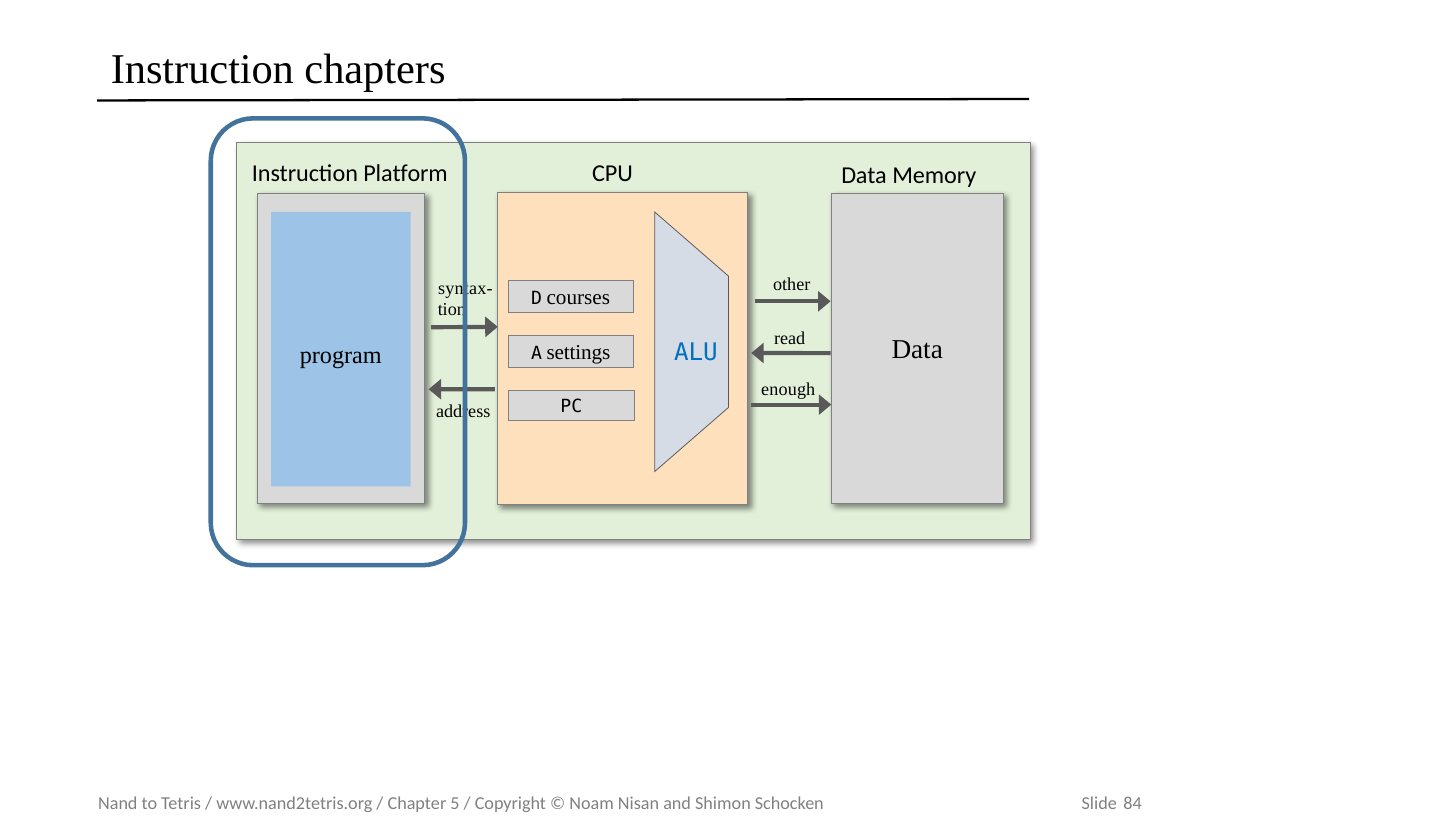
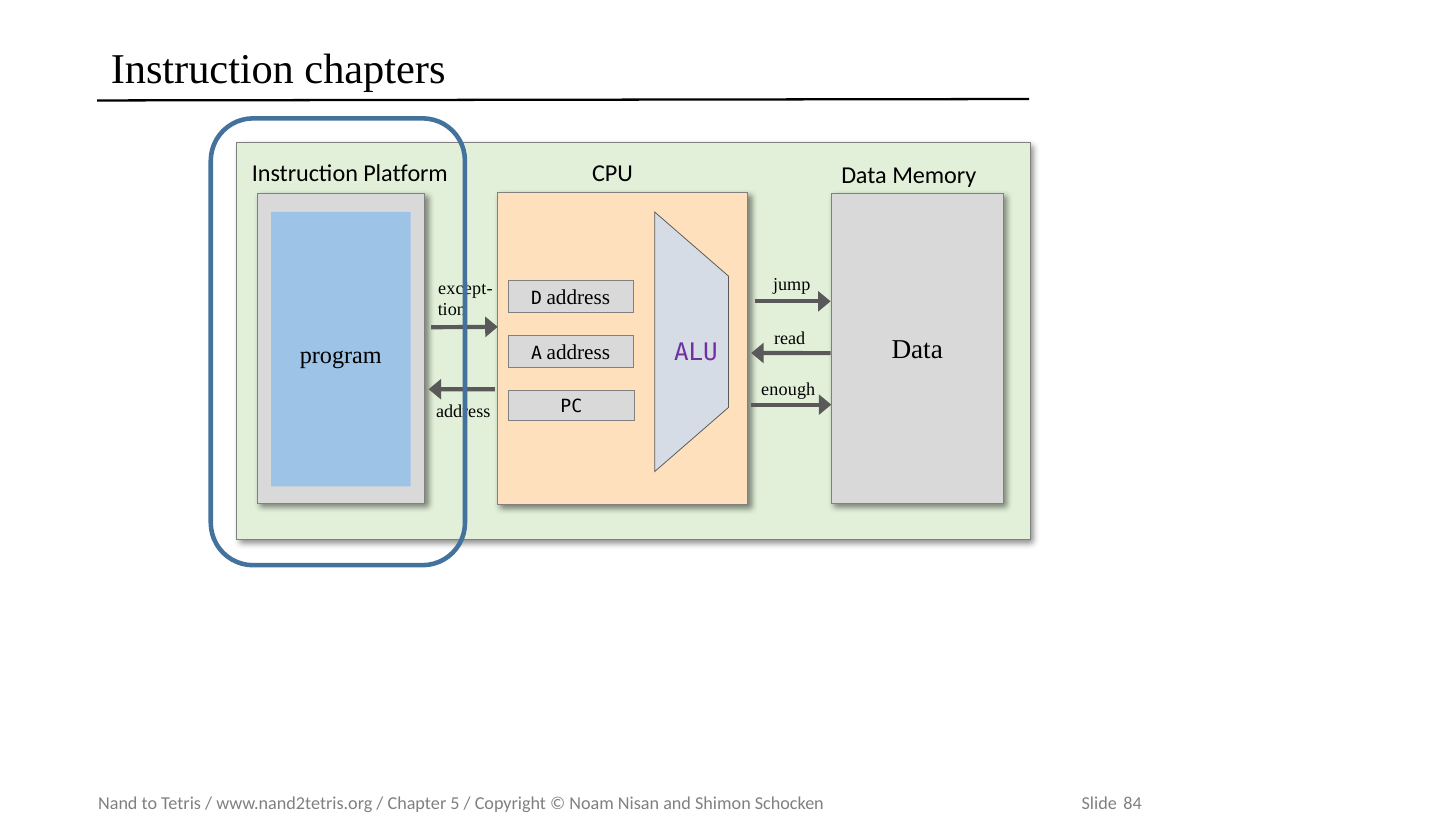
other: other -> jump (792, 285)
syntax-: syntax- -> except- (465, 288)
D courses: courses -> address (578, 298)
ALU colour: blue -> purple (696, 353)
A settings: settings -> address (578, 353)
